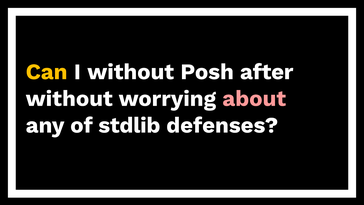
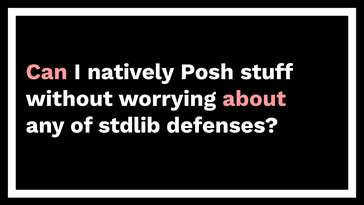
Can colour: yellow -> pink (47, 72)
I without: without -> natively (131, 72)
after: after -> stuff (267, 72)
